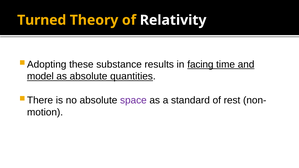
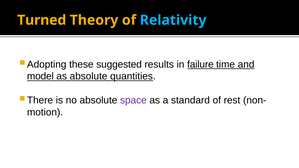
Relativity colour: white -> light blue (173, 20)
substance: substance -> suggested (119, 64)
facing: facing -> failure (200, 64)
